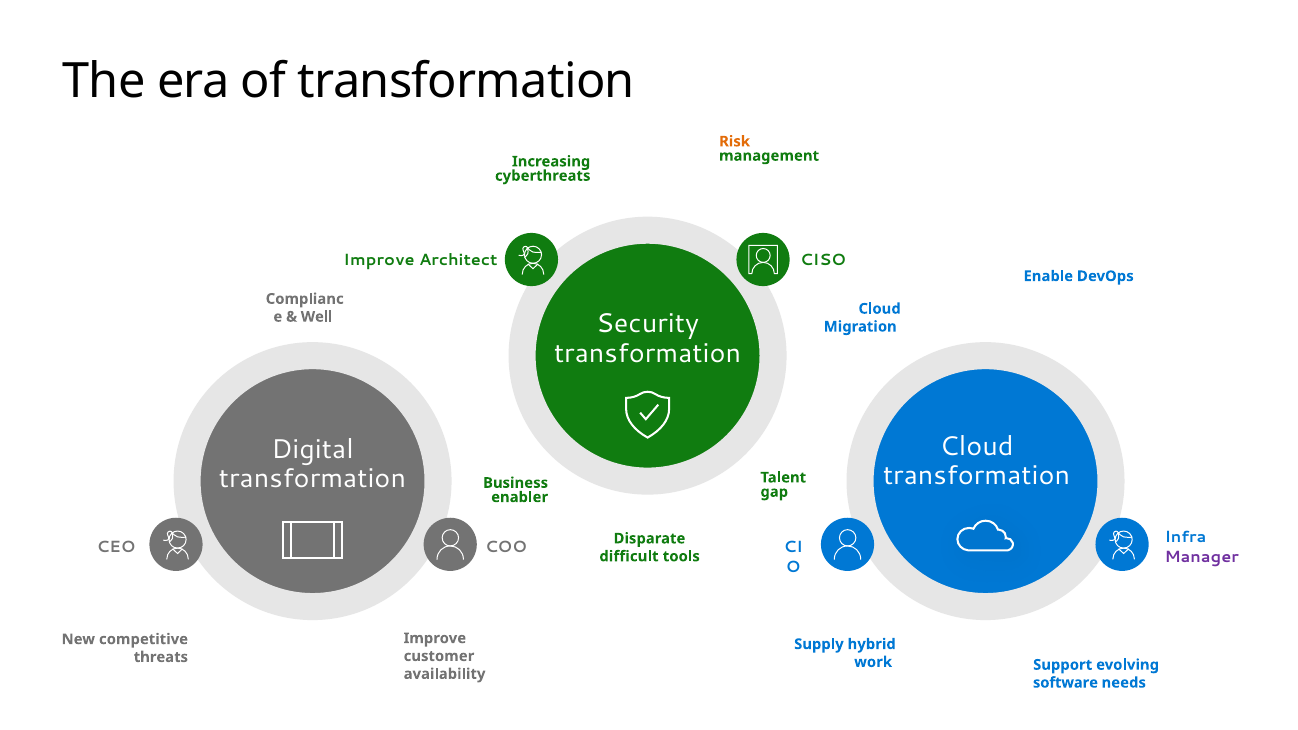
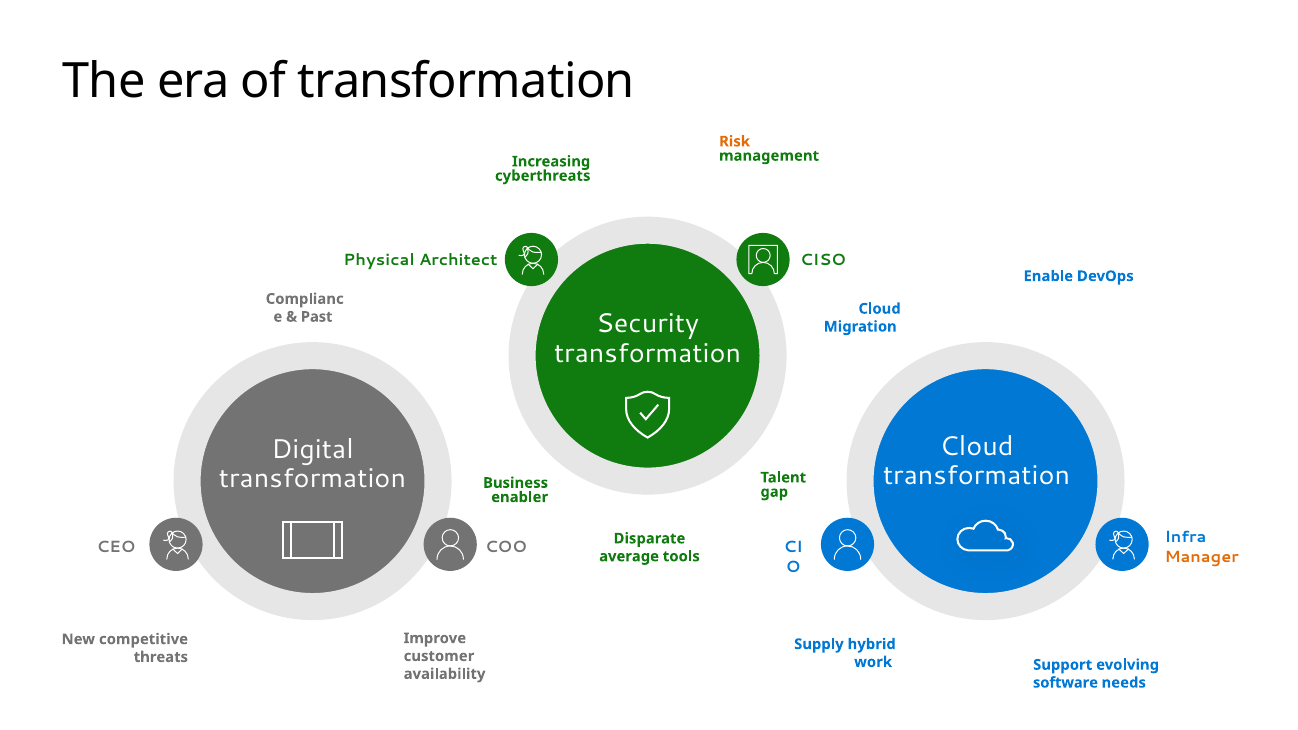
Improve: Improve -> Physical (379, 260)
Well: Well -> Past (317, 317)
Manager colour: purple -> orange (1202, 557)
difficult: difficult -> average (629, 556)
